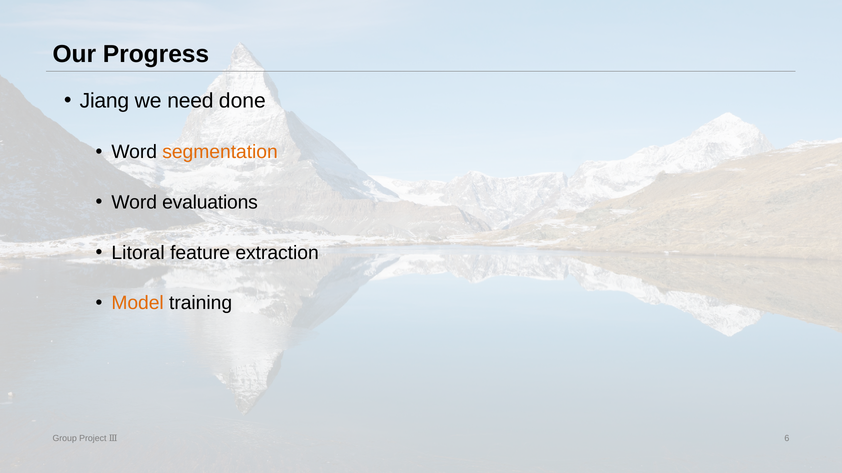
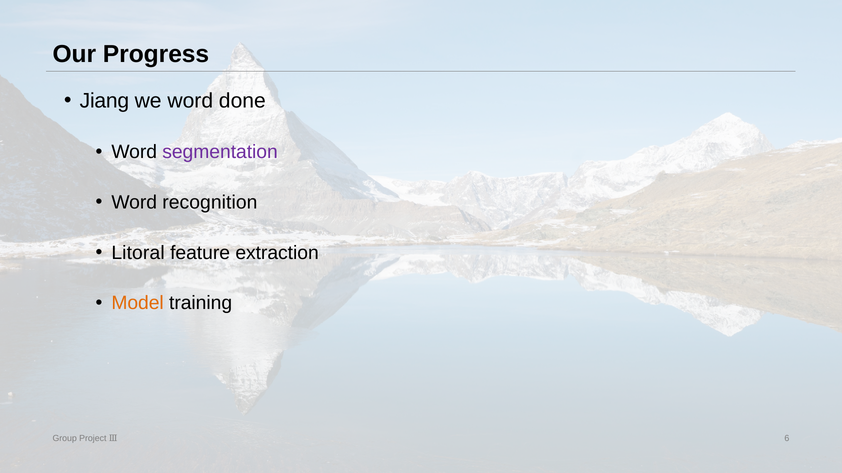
we need: need -> word (190, 101)
segmentation colour: orange -> purple (220, 152)
evaluations: evaluations -> recognition (210, 203)
